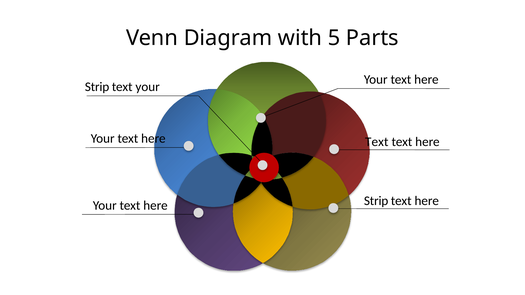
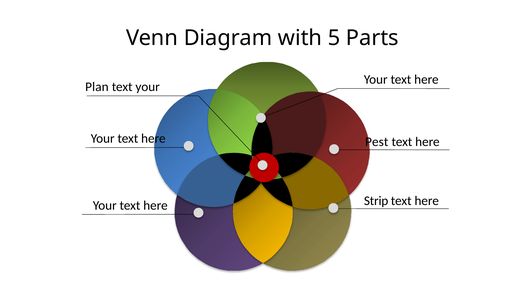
Strip: Strip -> Plan (97, 87)
Text: Text -> Pest (377, 142)
